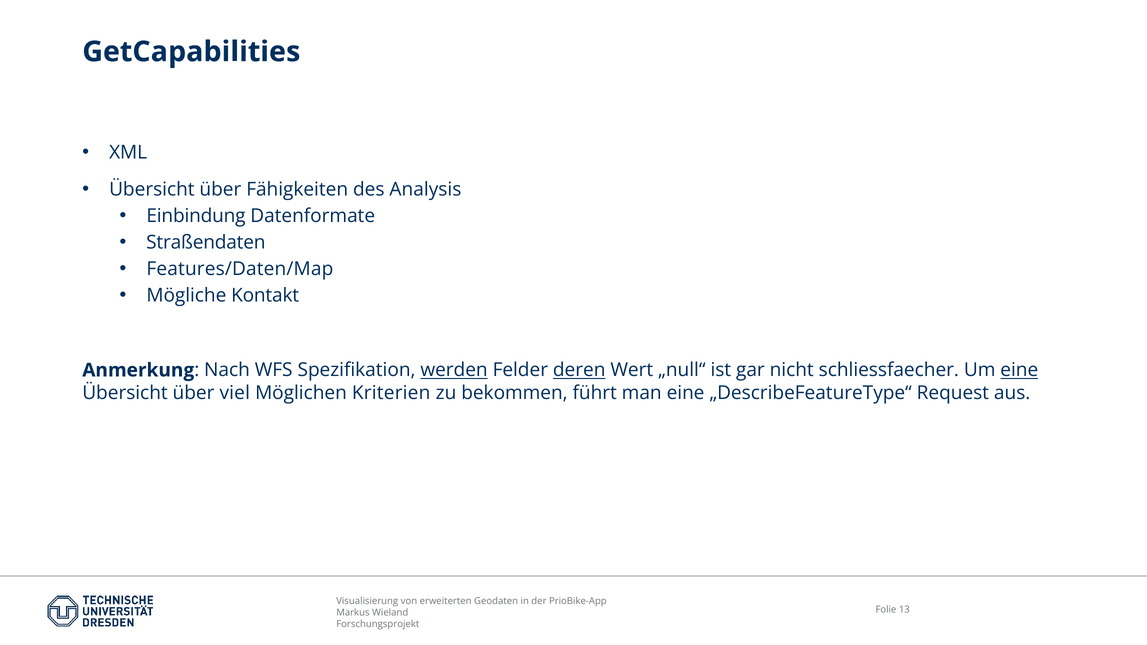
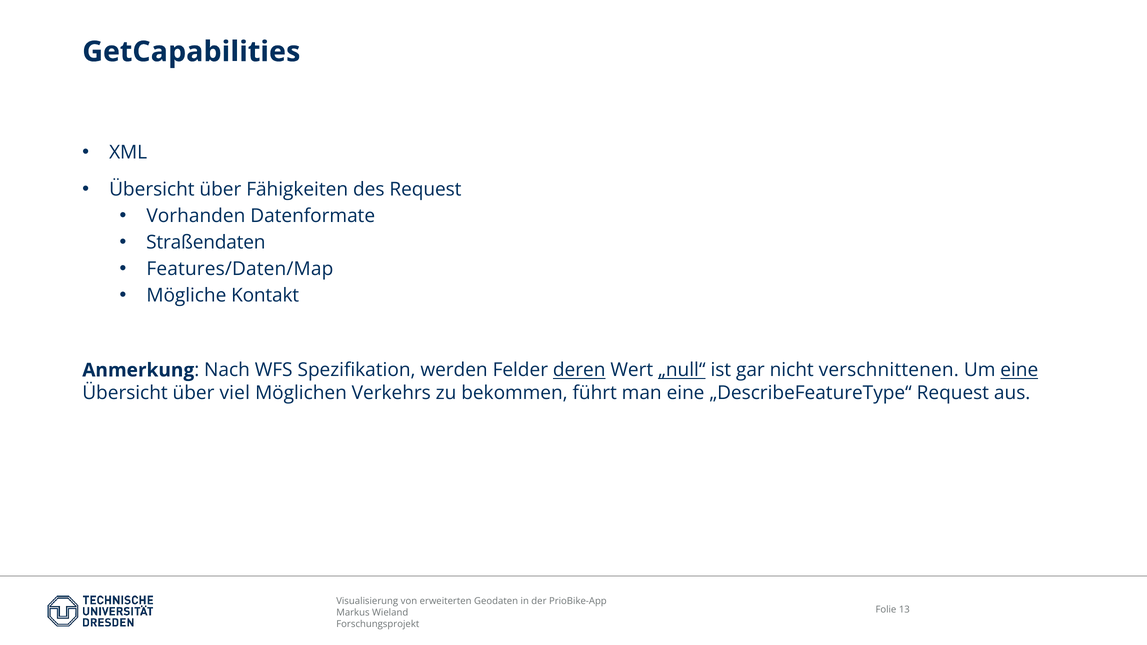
des Analysis: Analysis -> Request (425, 190)
Einbindung: Einbindung -> Vorhanden (196, 216)
werden underline: present -> none (454, 370)
„null“ underline: none -> present (682, 370)
schliessfaecher: schliessfaecher -> verschnittenen (889, 370)
Kriterien: Kriterien -> Verkehrs (391, 393)
